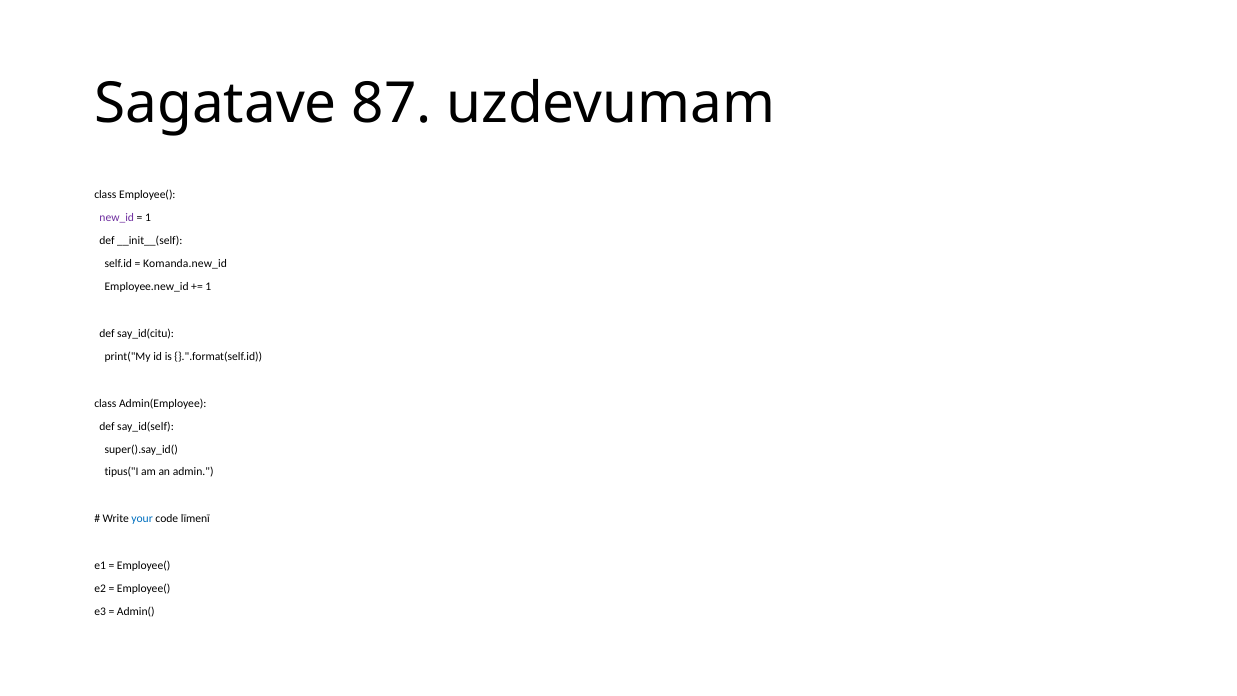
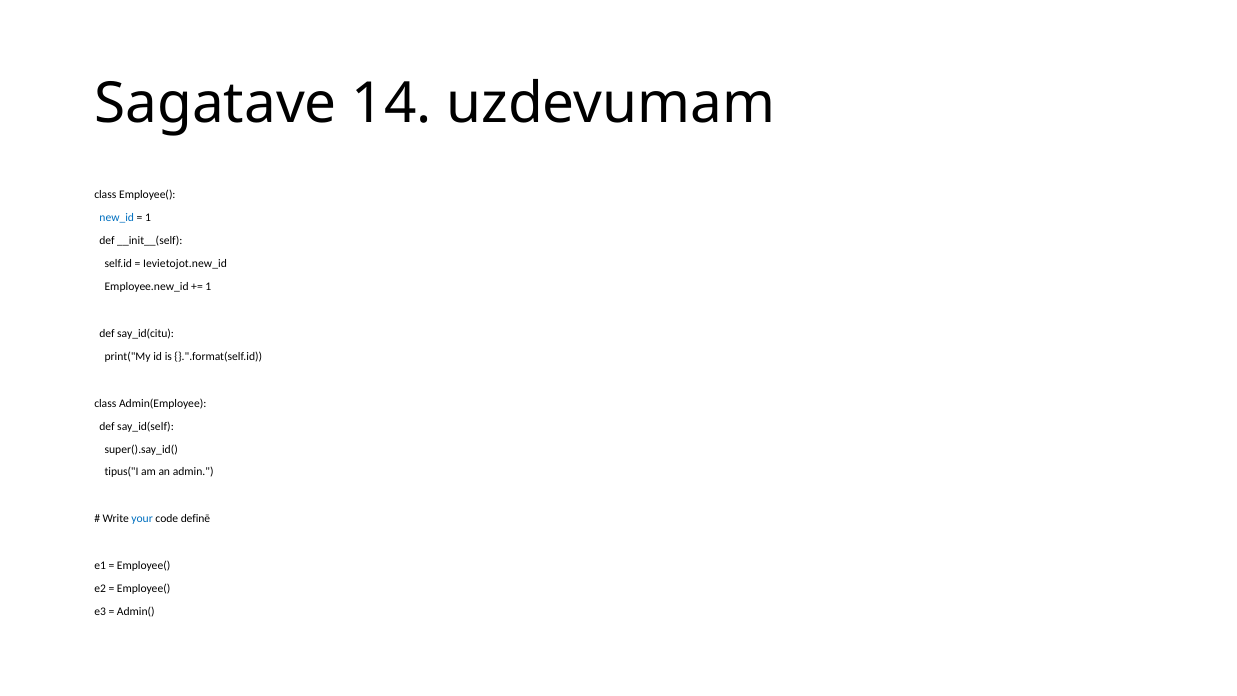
87: 87 -> 14 (392, 104)
new_id colour: purple -> blue (117, 218)
Komanda.new_id: Komanda.new_id -> Ievietojot.new_id (185, 264)
līmenī: līmenī -> definē (195, 519)
